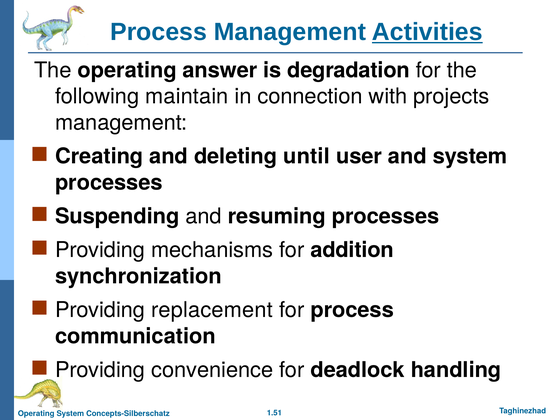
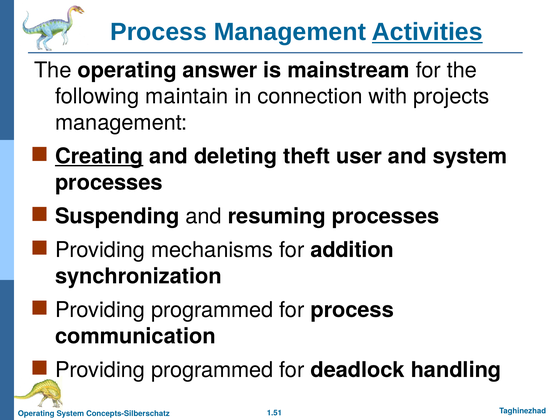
degradation: degradation -> mainstream (348, 70)
Creating underline: none -> present (99, 156)
until: until -> theft (307, 156)
replacement: replacement -> programmed (212, 310)
convenience: convenience -> programmed (212, 370)
